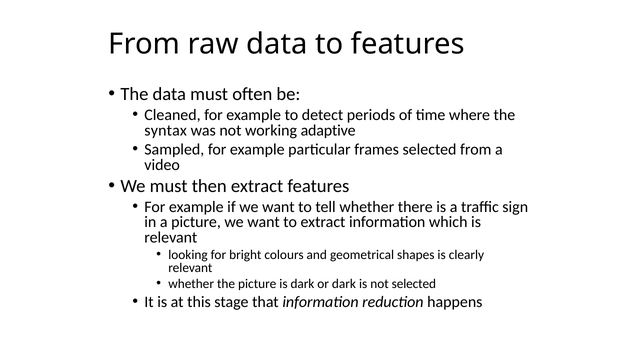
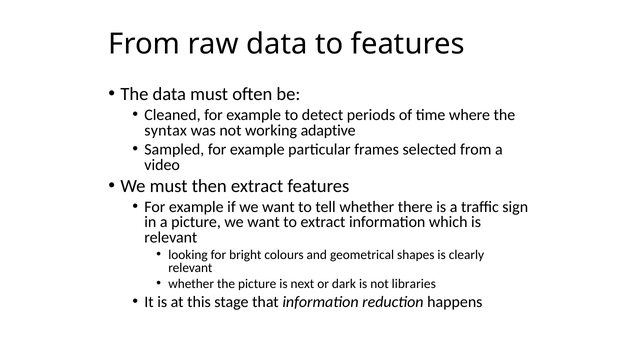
is dark: dark -> next (302, 284)
not selected: selected -> libraries (414, 284)
